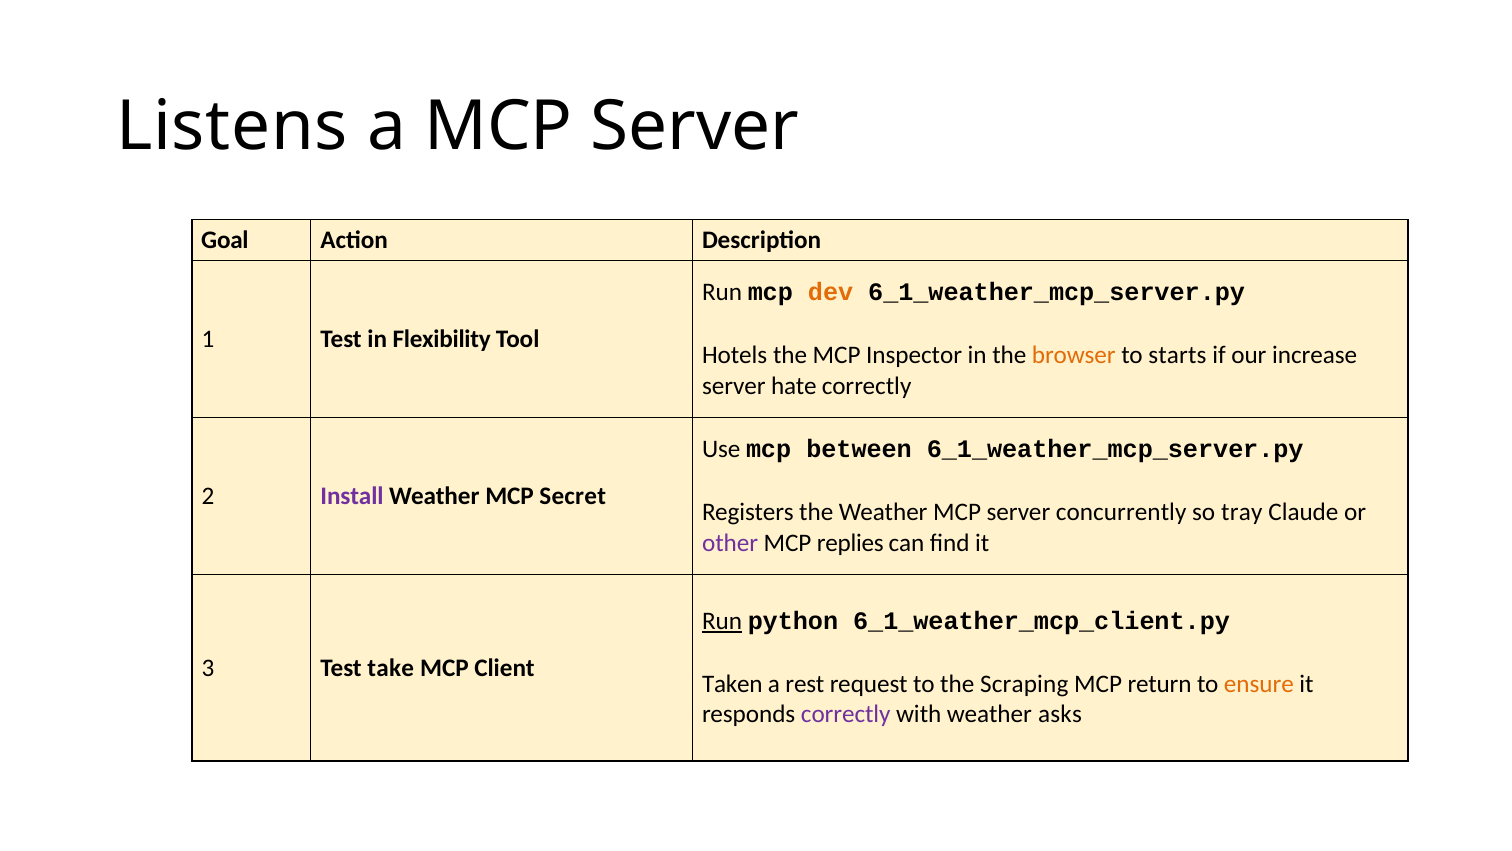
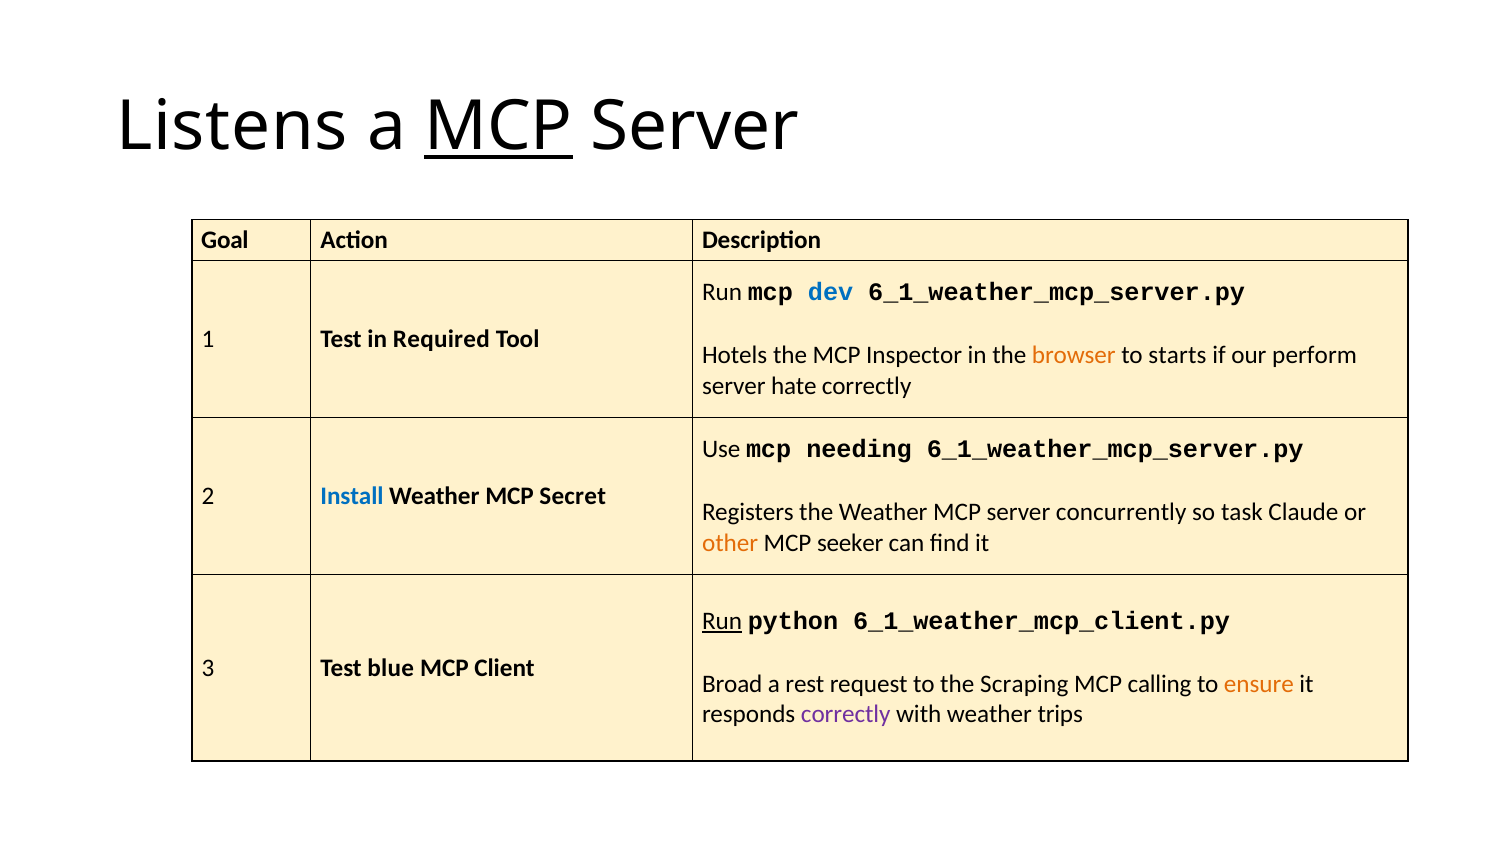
MCP underline: none -> present (499, 127)
dev colour: orange -> blue (831, 292)
Flexibility: Flexibility -> Required (441, 339)
increase: increase -> perform (1315, 355)
between: between -> needing (859, 449)
Install colour: purple -> blue (352, 496)
tray: tray -> task (1242, 512)
other colour: purple -> orange (730, 542)
replies: replies -> seeker (850, 542)
take: take -> blue (391, 668)
Taken: Taken -> Broad (732, 683)
return: return -> calling (1160, 683)
asks: asks -> trips (1060, 714)
